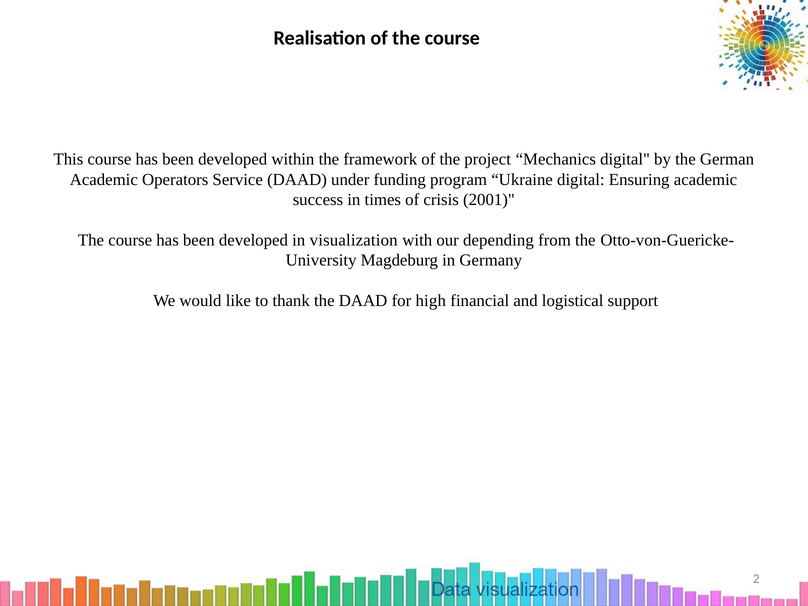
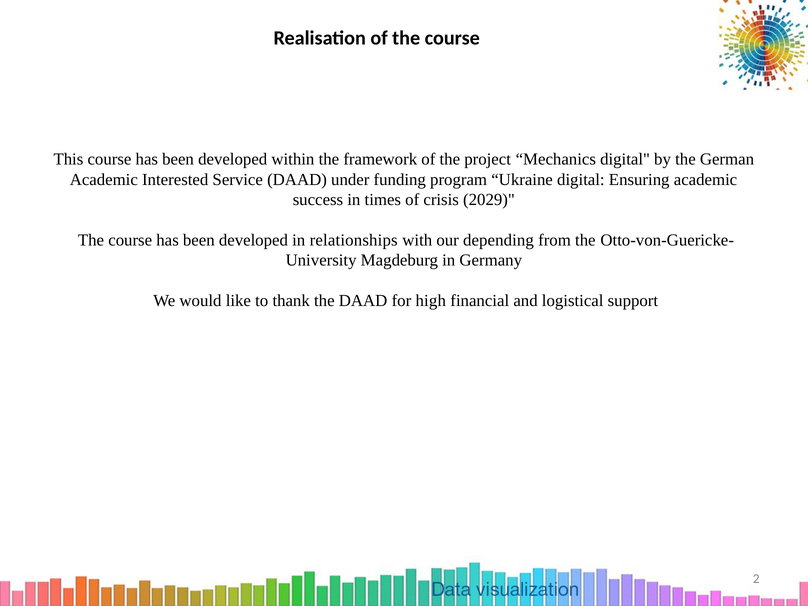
Operators: Operators -> Interested (175, 180)
2001: 2001 -> 2029 (489, 200)
visualization: visualization -> relationships (354, 240)
